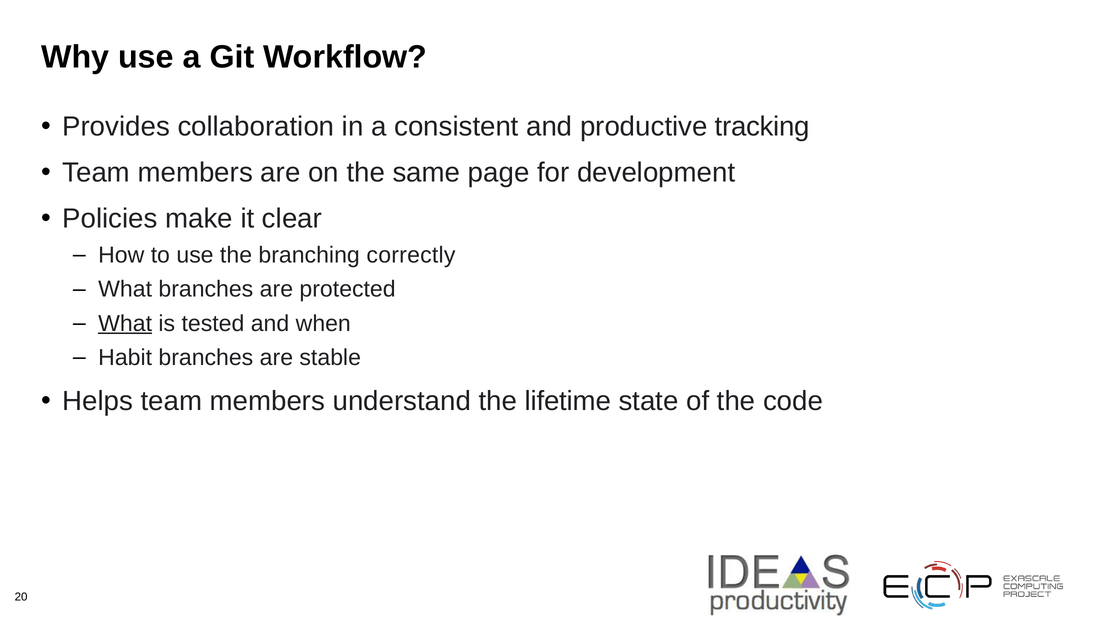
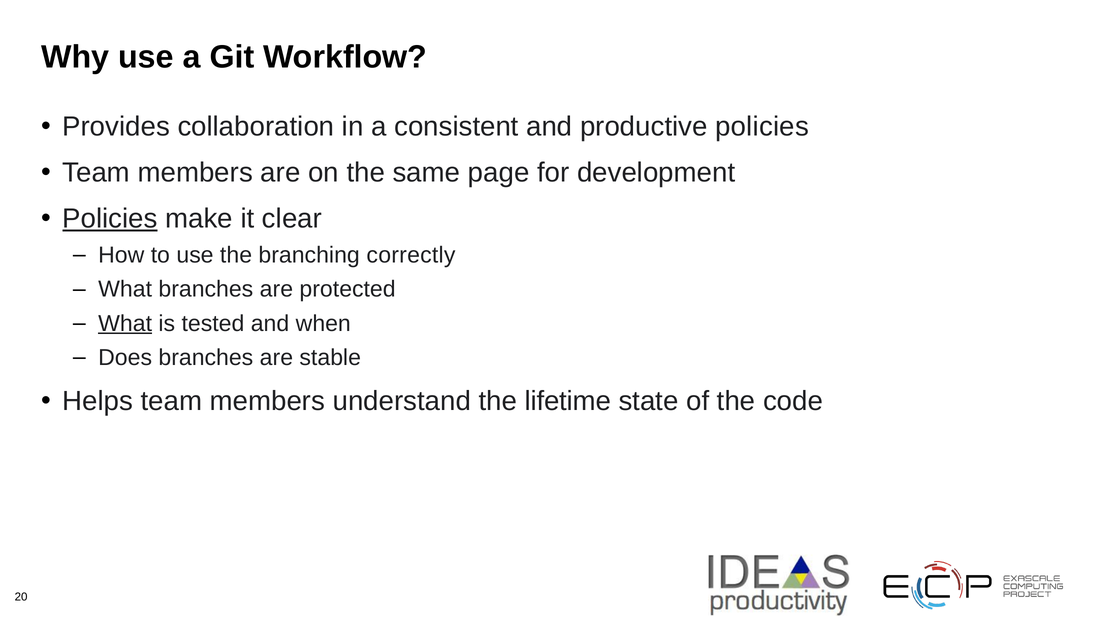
productive tracking: tracking -> policies (762, 127)
Policies underline: none -> present (110, 219)
Habit: Habit -> Does (125, 358)
